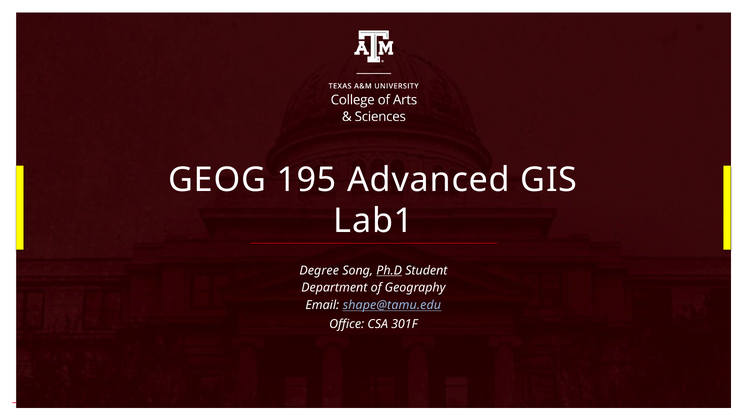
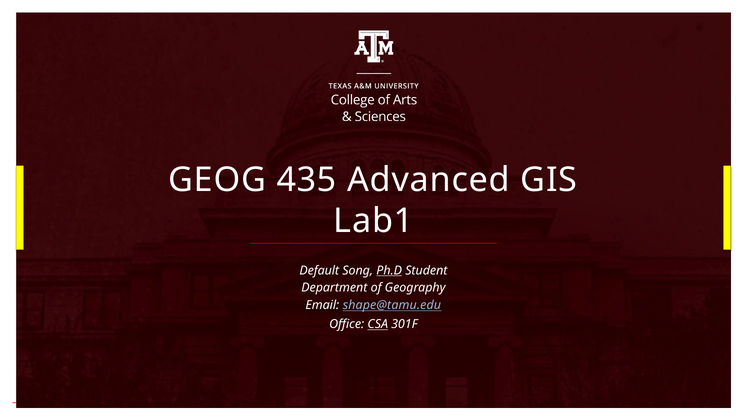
195: 195 -> 435 (307, 180)
Degree: Degree -> Default (319, 271)
CSA underline: none -> present (378, 324)
